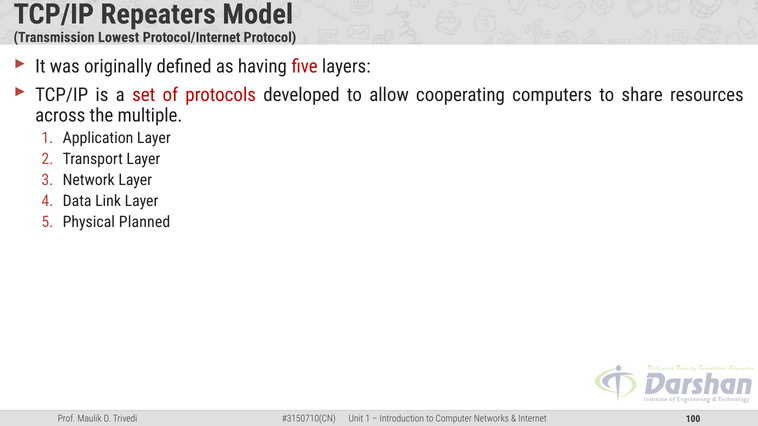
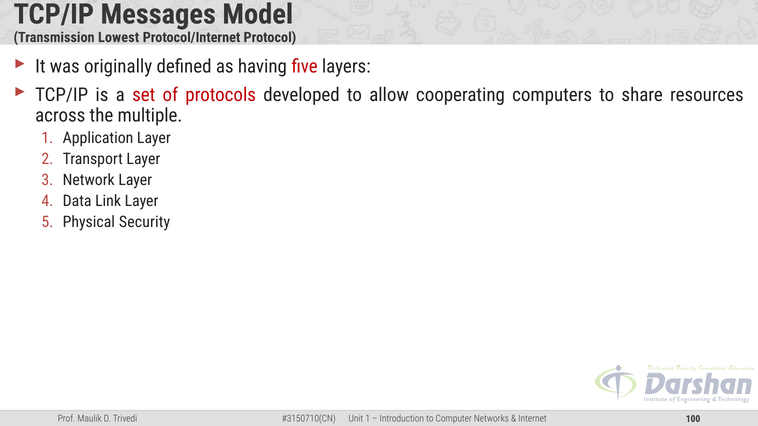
Repeaters: Repeaters -> Messages (158, 14)
Planned: Planned -> Security (145, 222)
